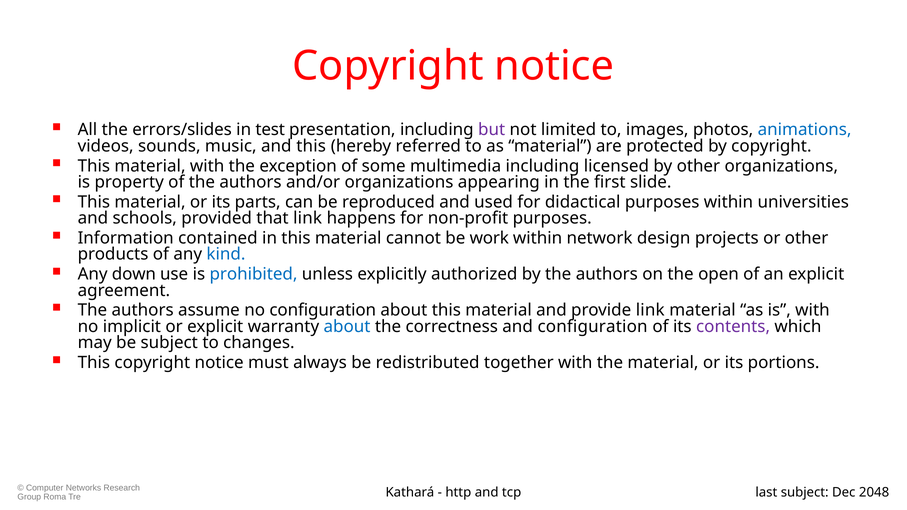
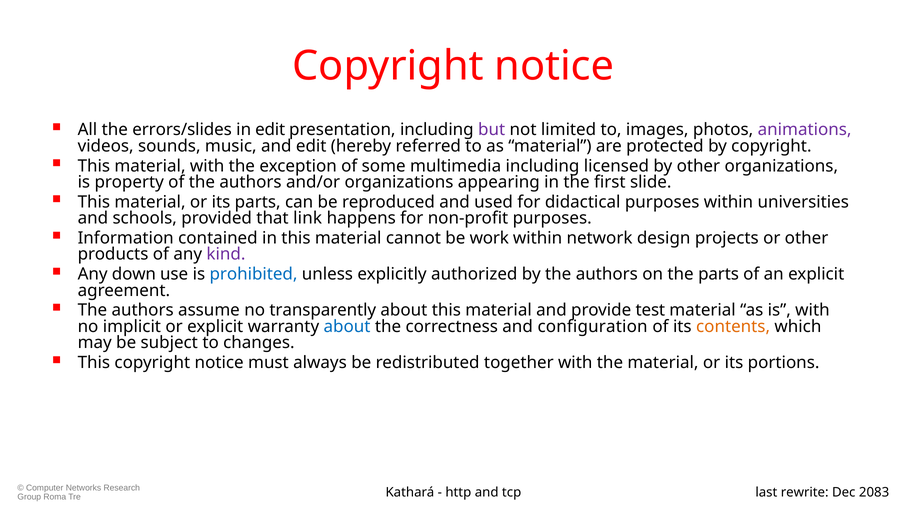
in test: test -> edit (270, 130)
animations colour: blue -> purple (805, 130)
and this: this -> edit (311, 146)
kind colour: blue -> purple (226, 254)
the open: open -> parts (719, 274)
no configuration: configuration -> transparently (323, 310)
provide link: link -> test (650, 310)
contents colour: purple -> orange (733, 327)
last subject: subject -> rewrite (805, 492)
2048: 2048 -> 2083 (874, 492)
